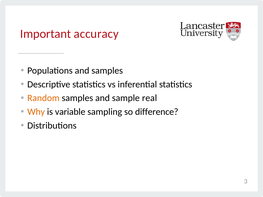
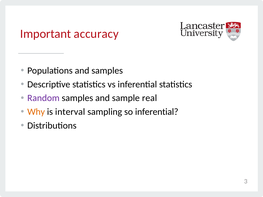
Random colour: orange -> purple (43, 98)
variable: variable -> interval (70, 112)
so difference: difference -> inferential (157, 112)
